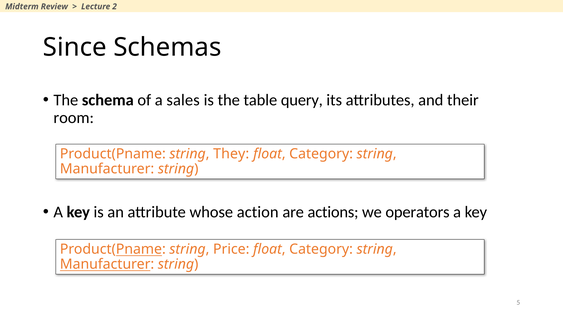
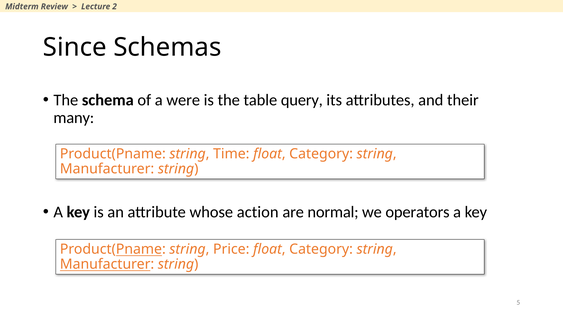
sales: sales -> were (183, 100)
room: room -> many (74, 118)
They: They -> Time (231, 154)
actions: actions -> normal (333, 212)
